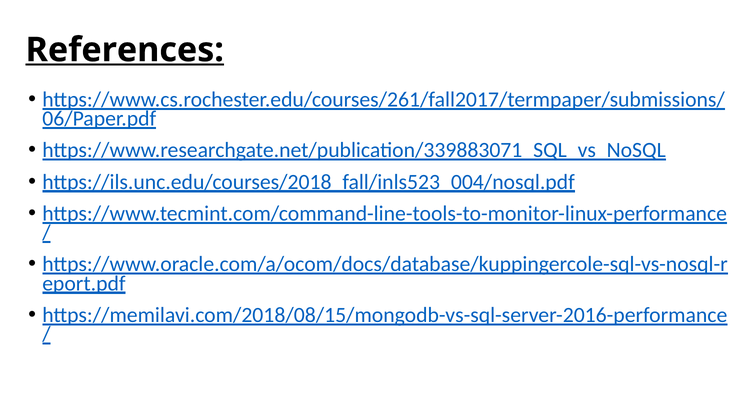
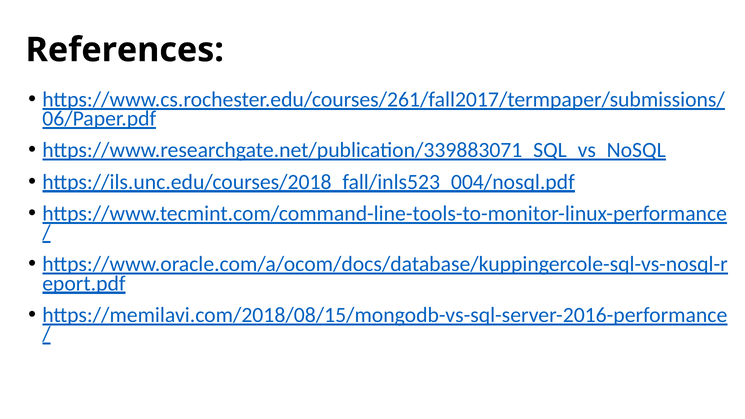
References underline: present -> none (125, 50)
